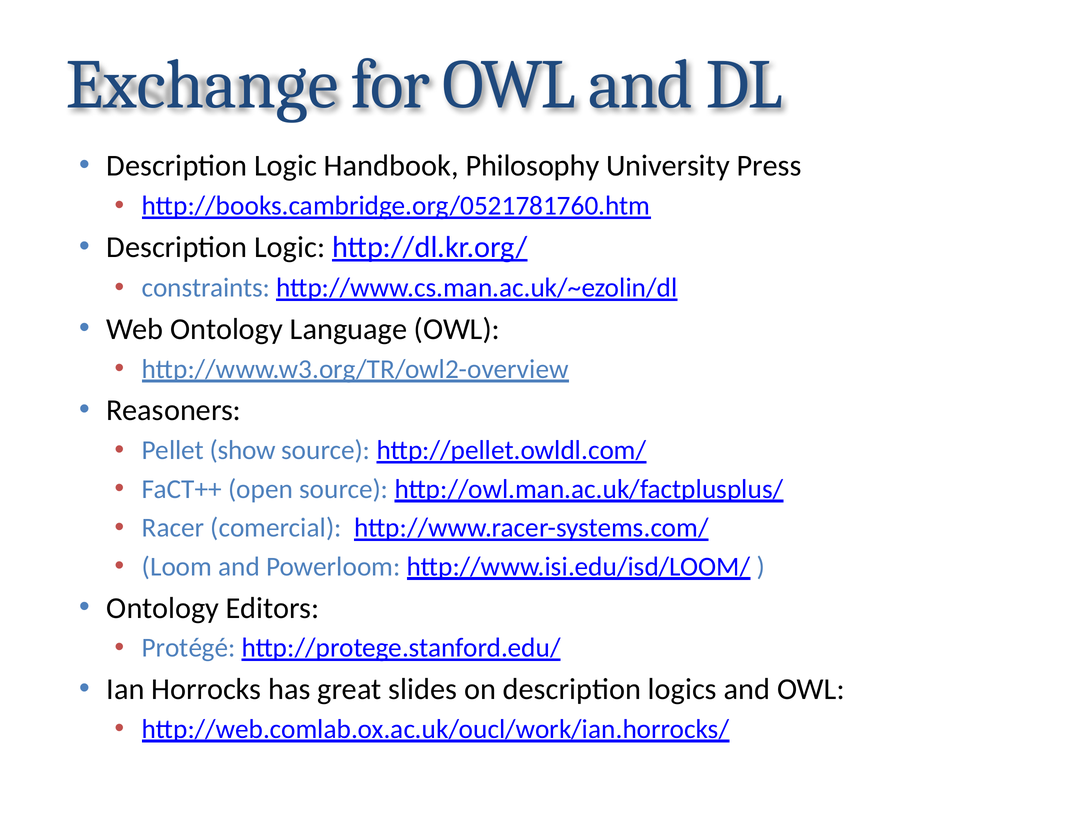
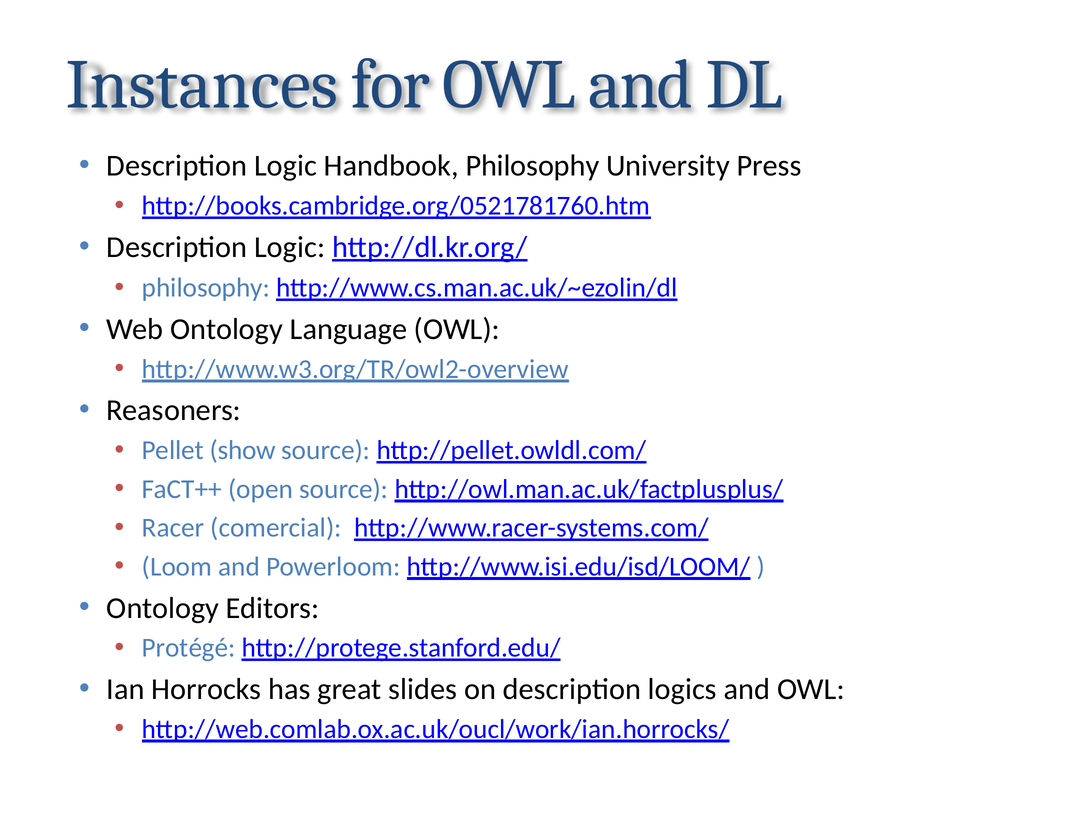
Exchange: Exchange -> Instances (202, 85)
constraints: constraints -> philosophy (206, 288)
